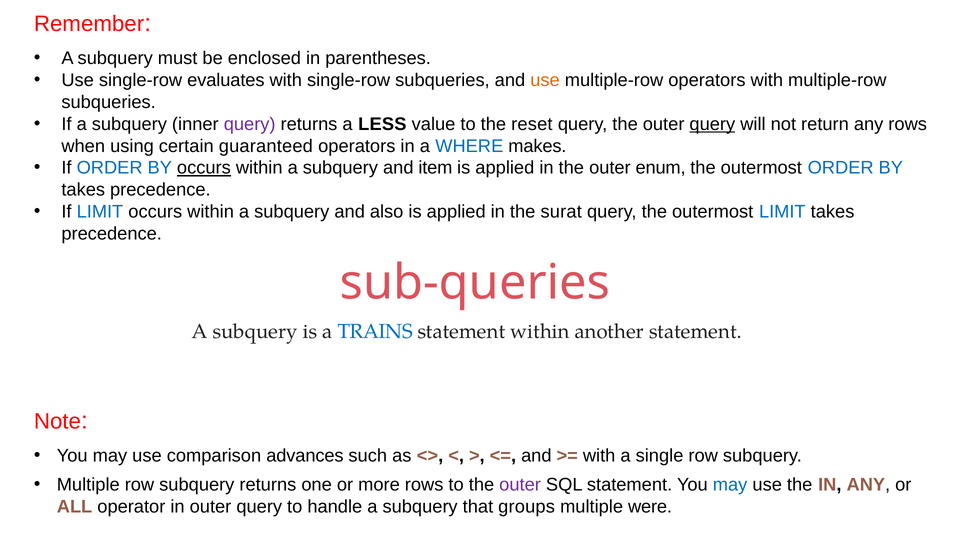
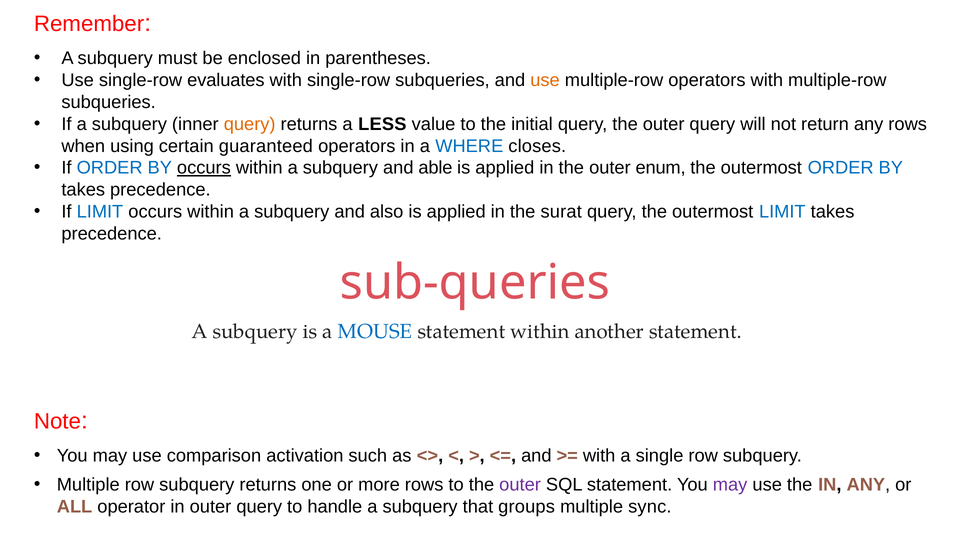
query colour: purple -> orange (250, 124)
reset: reset -> initial (532, 124)
query underline: present -> none (712, 124)
makes: makes -> closes (537, 146)
item: item -> able (435, 168)
TRAINS: TRAINS -> MOUSE (375, 332)
advances: advances -> activation (305, 456)
may colour: blue -> purple (730, 485)
were: were -> sync (650, 507)
